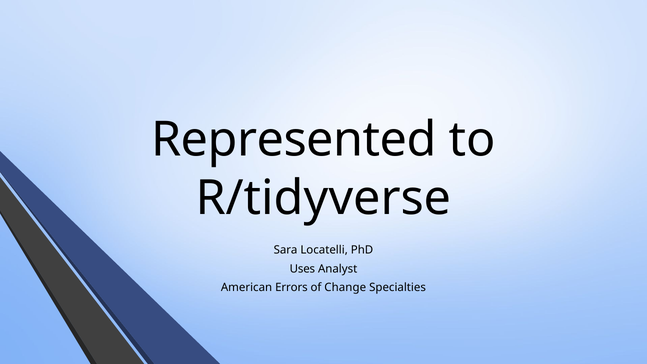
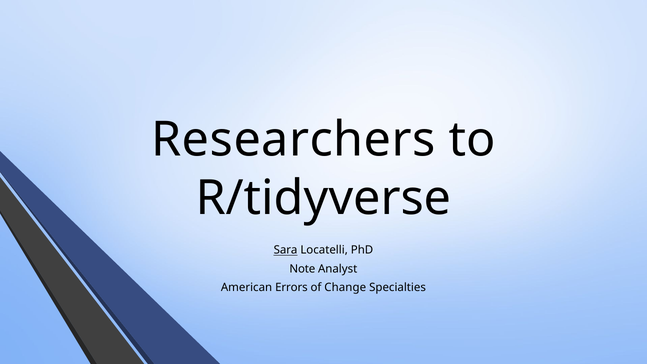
Represented: Represented -> Researchers (293, 140)
Sara underline: none -> present (286, 250)
Uses: Uses -> Note (302, 269)
